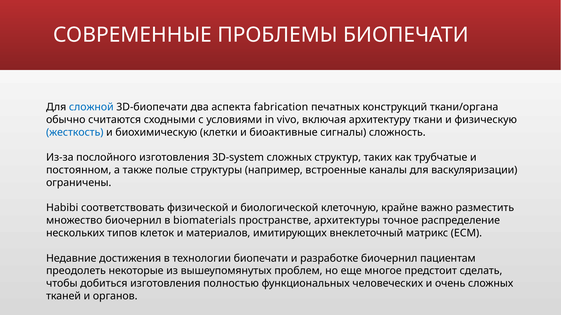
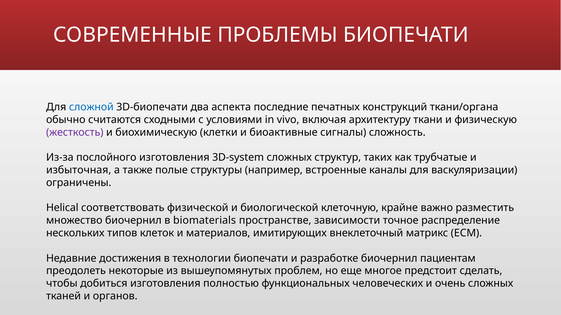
fabrication: fabrication -> последние (281, 107)
жесткость colour: blue -> purple (75, 132)
постоянном: постоянном -> избыточная (79, 170)
Habibi: Habibi -> Helical (62, 208)
архитектуры: архитектуры -> зависимости (347, 221)
